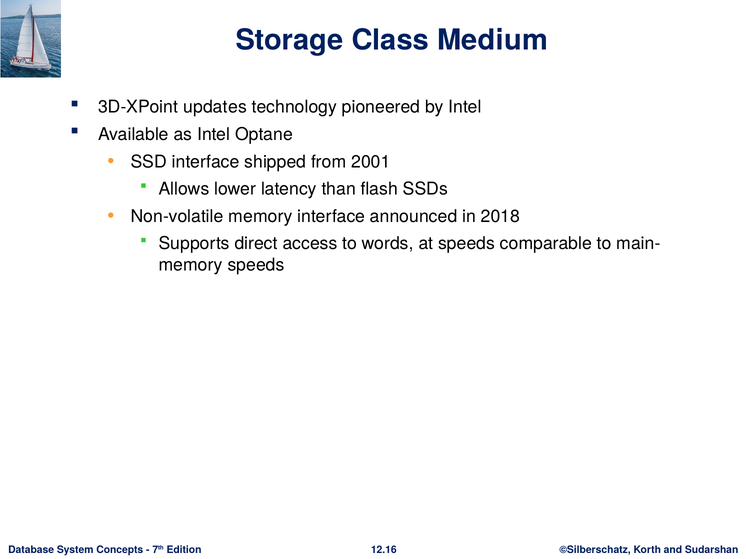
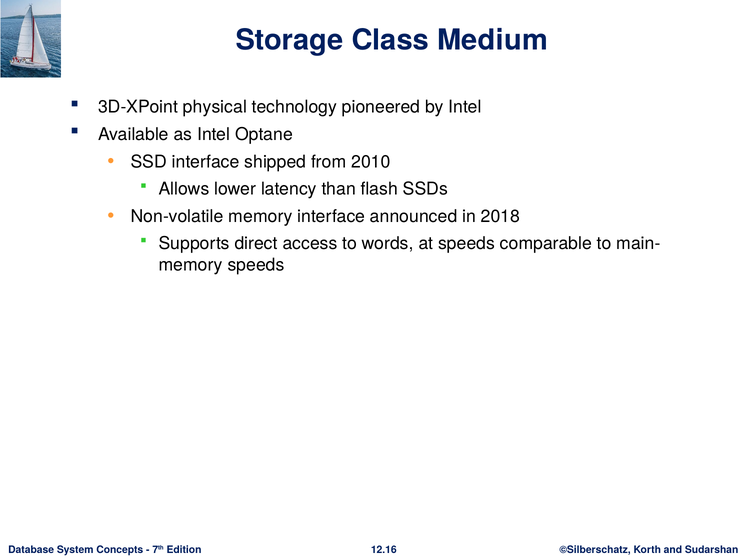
updates: updates -> physical (215, 107)
2001: 2001 -> 2010 (371, 162)
